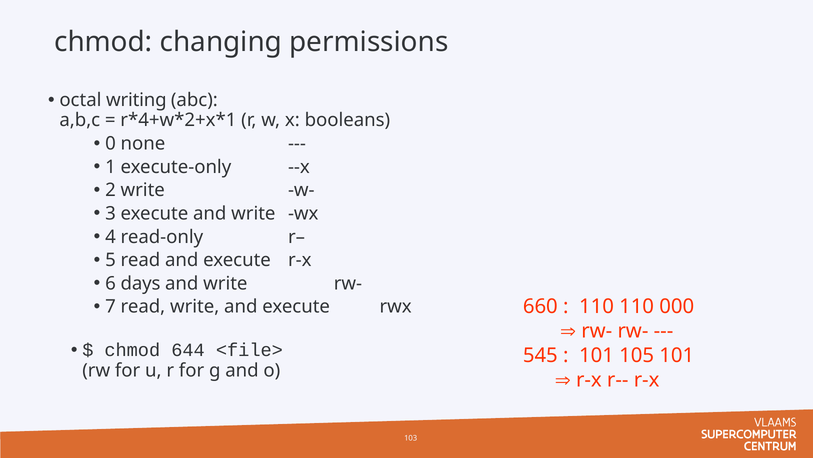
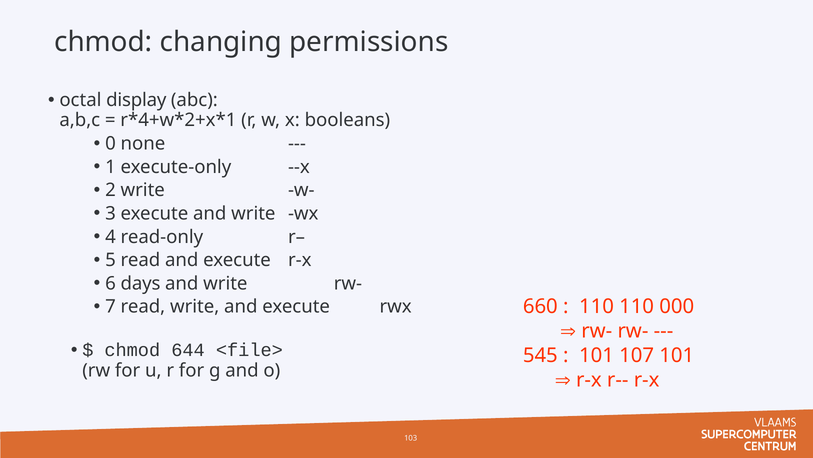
writing: writing -> display (136, 100)
105: 105 -> 107 (637, 355)
